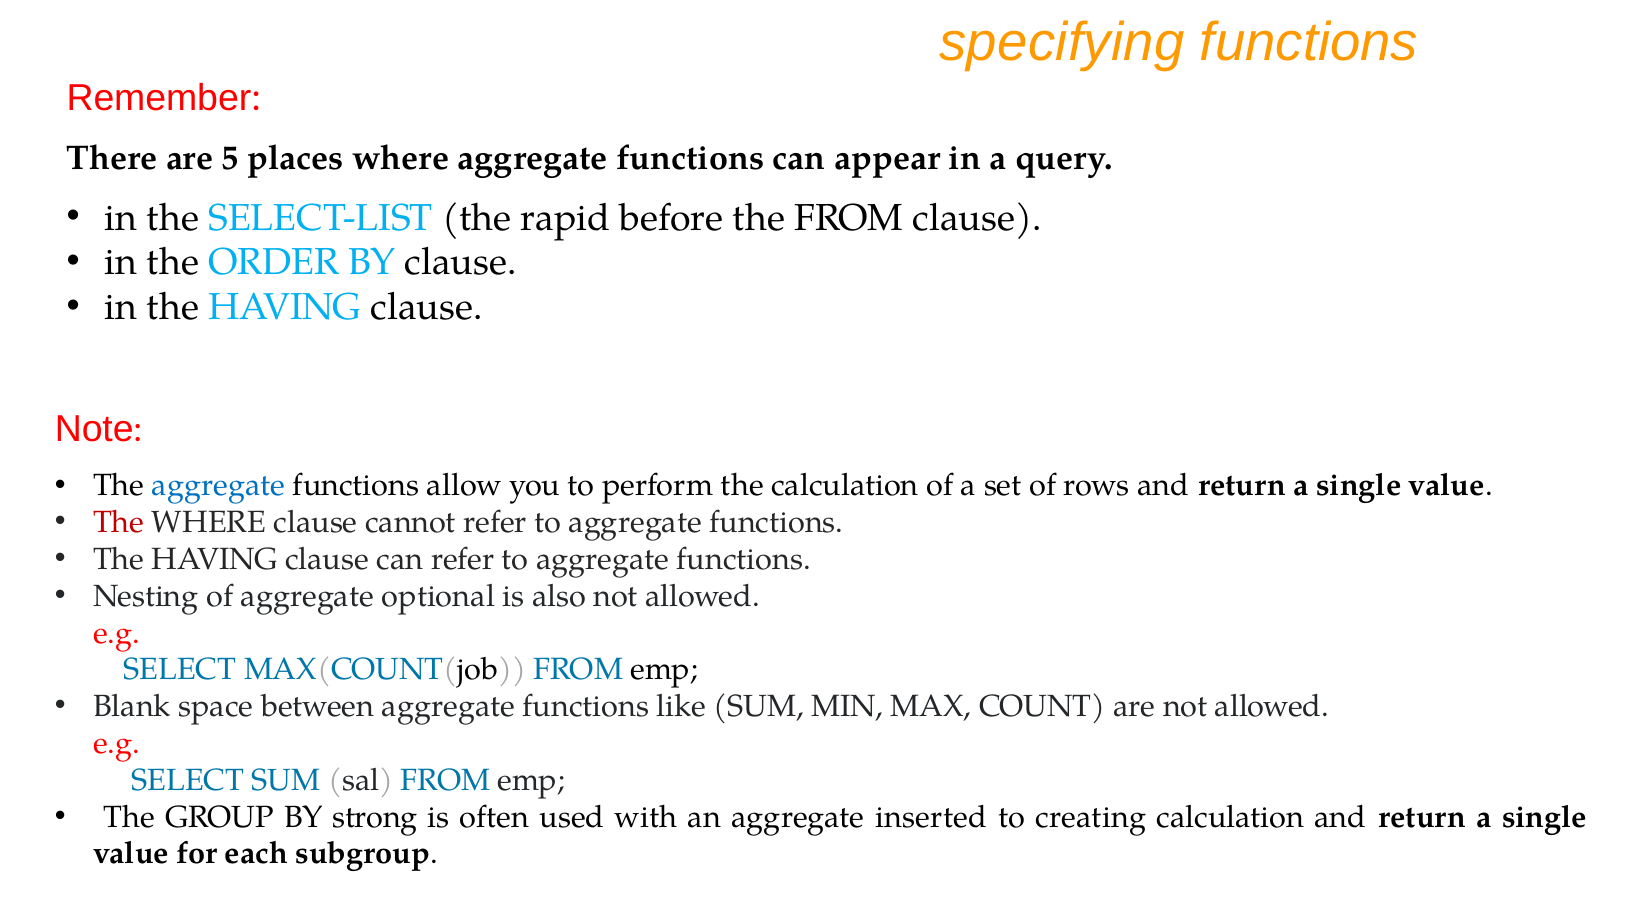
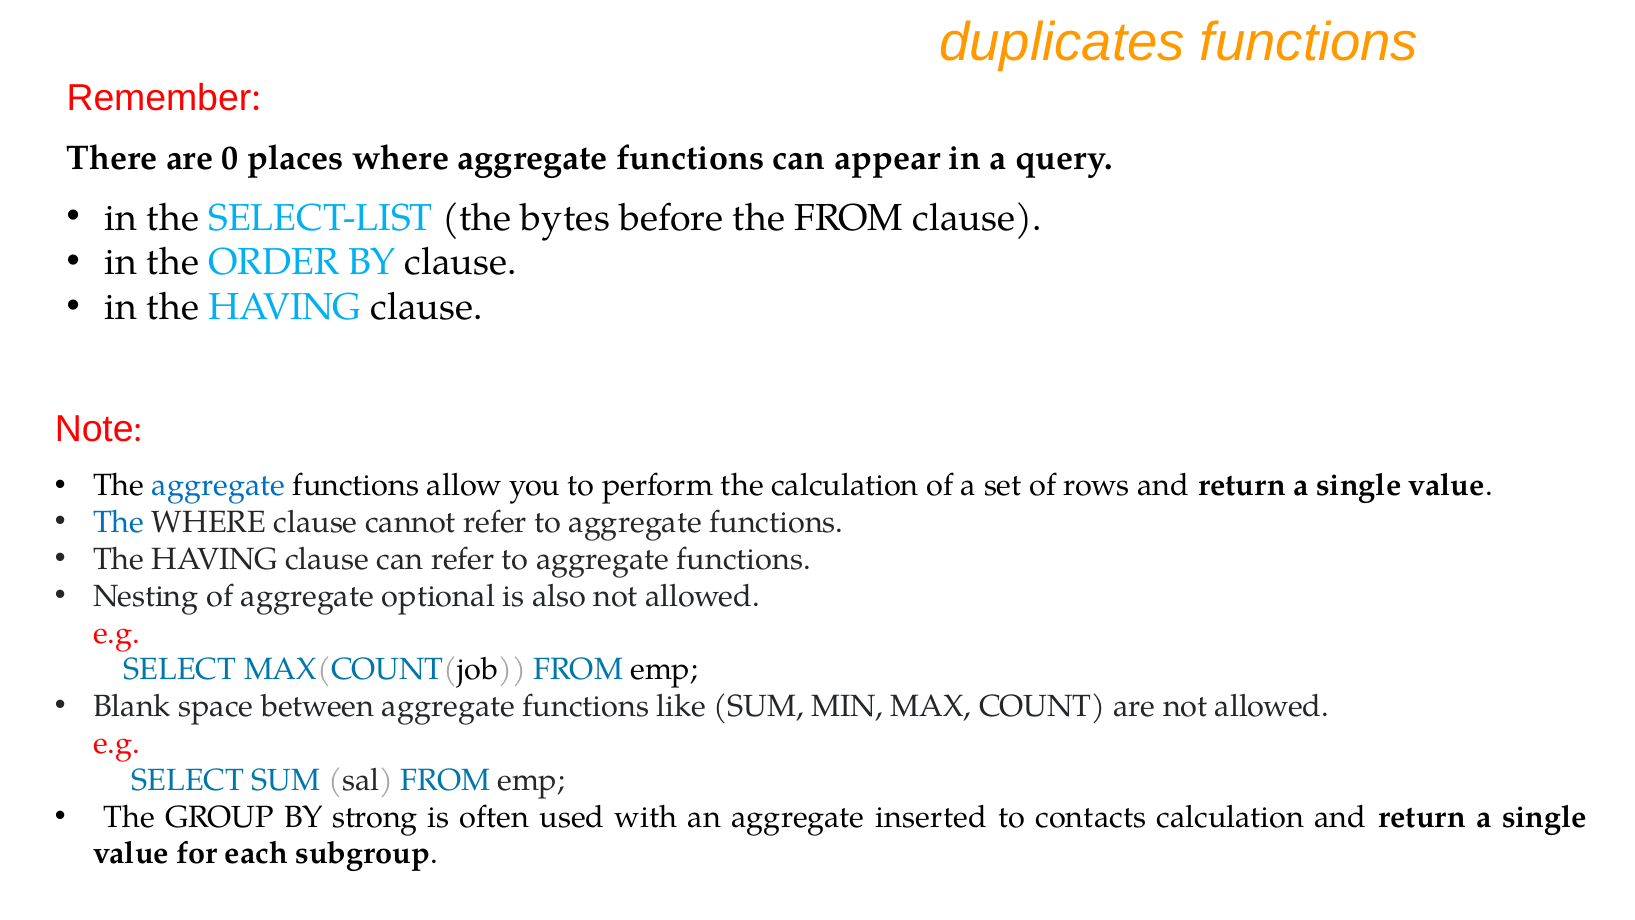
specifying: specifying -> duplicates (1062, 43)
5: 5 -> 0 (230, 158)
rapid: rapid -> bytes (565, 218)
The colour: red -> blue (119, 522)
creating: creating -> contacts (1091, 817)
